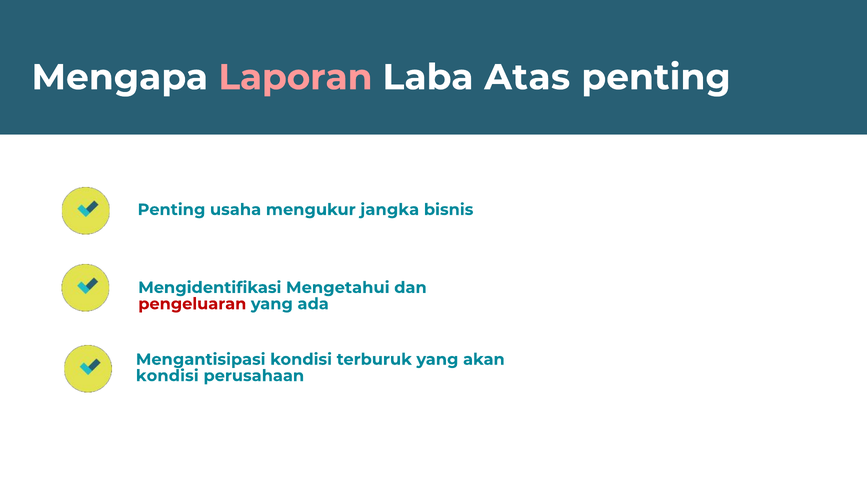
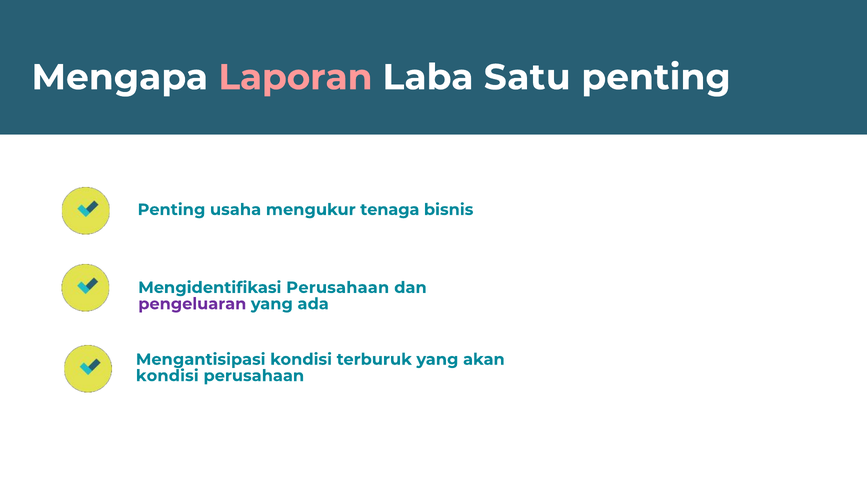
Atas: Atas -> Satu (527, 77)
jangka: jangka -> tenaga (390, 209)
Mengidentifikasi Mengetahui: Mengetahui -> Perusahaan (338, 287)
pengeluaran colour: red -> purple (192, 304)
